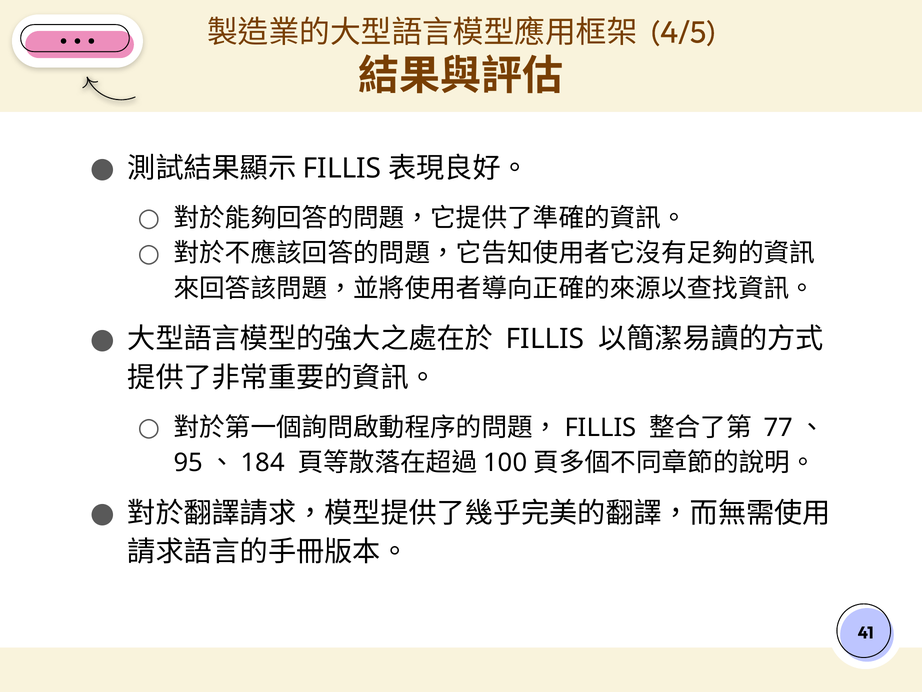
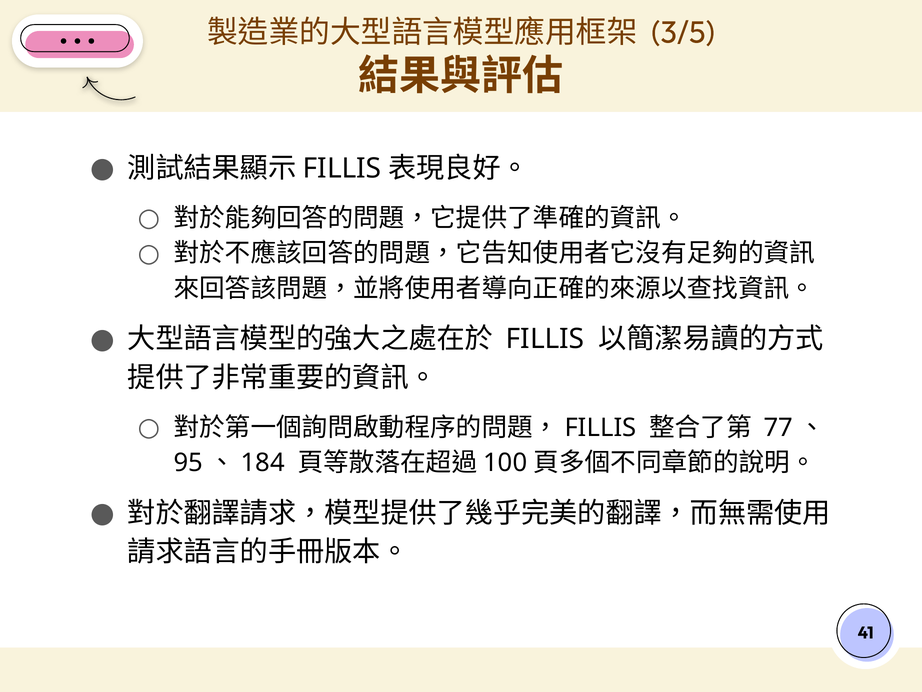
4/5: 4/5 -> 3/5 (683, 33)
